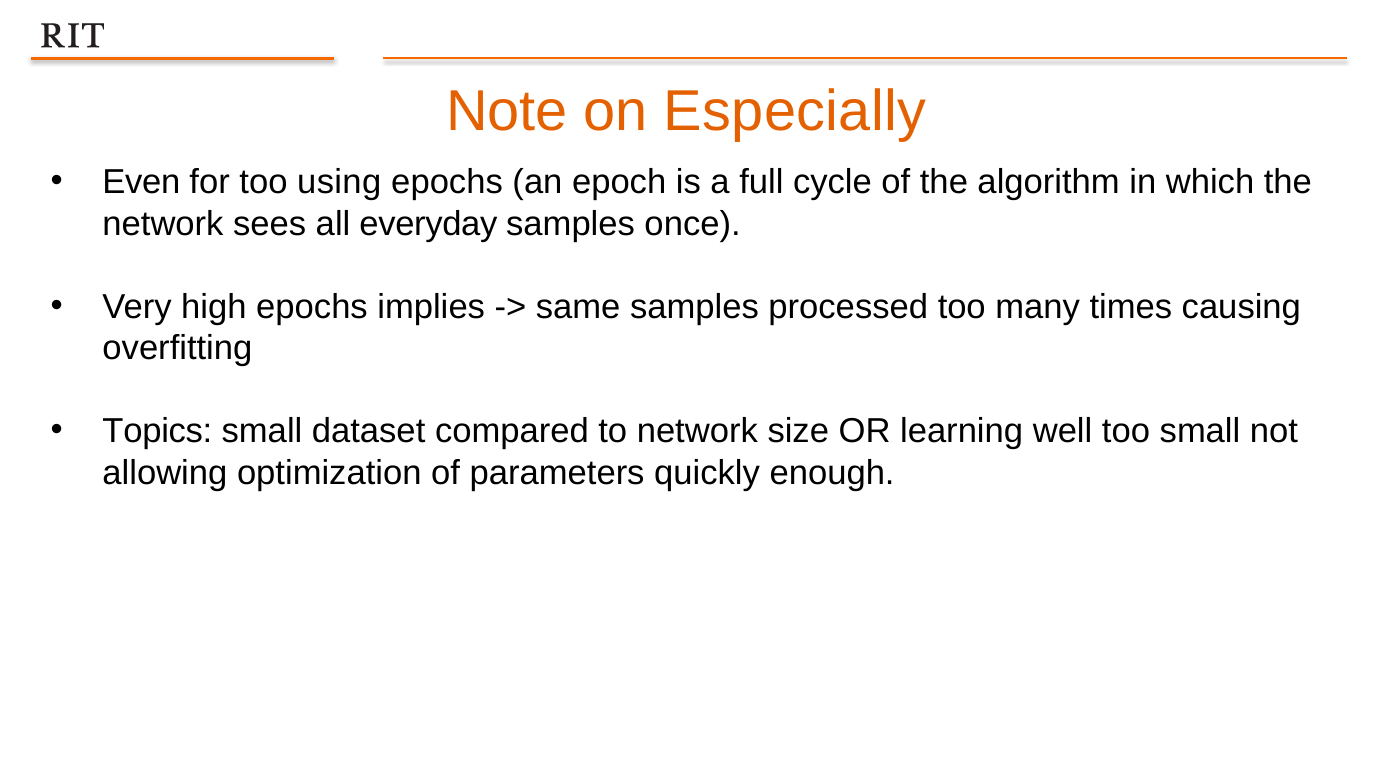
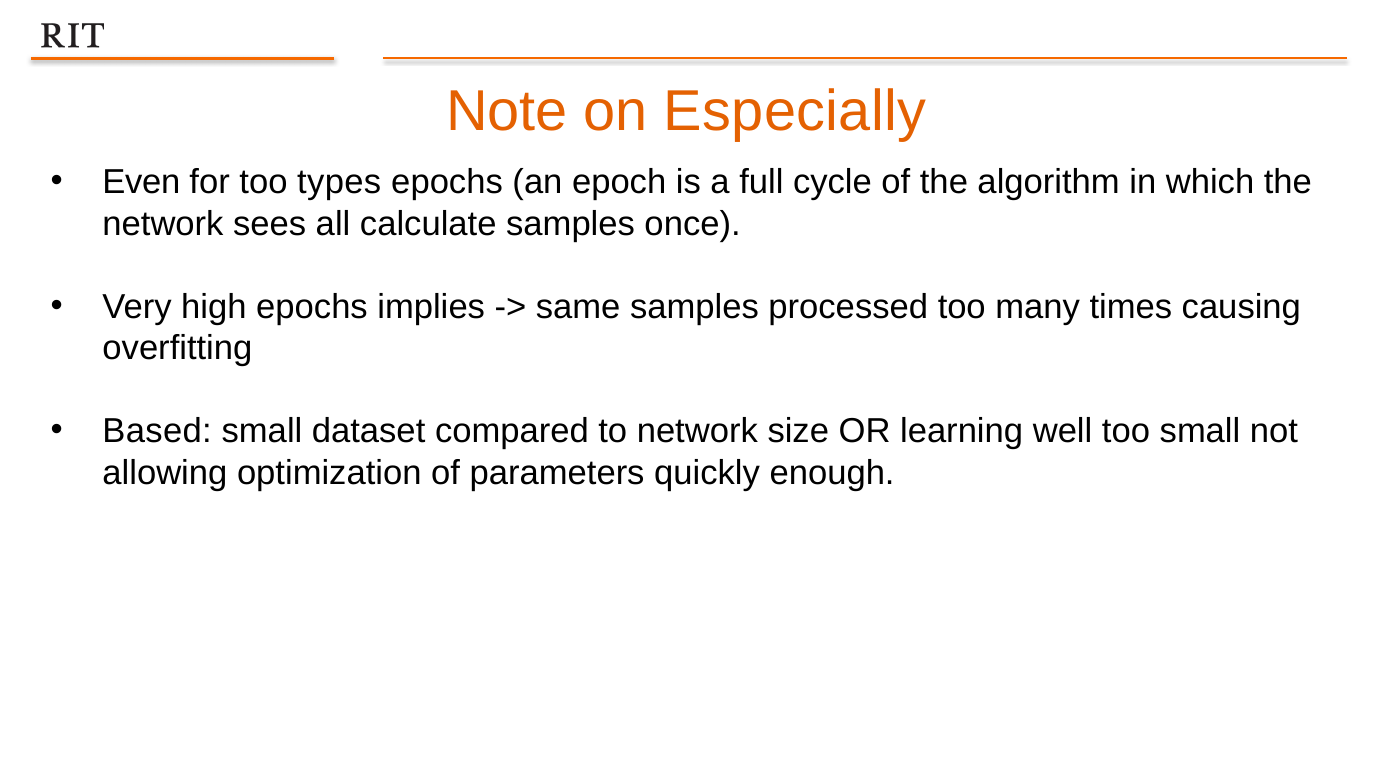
using: using -> types (339, 183)
everyday: everyday -> calculate (428, 224)
Topics: Topics -> Based (157, 432)
